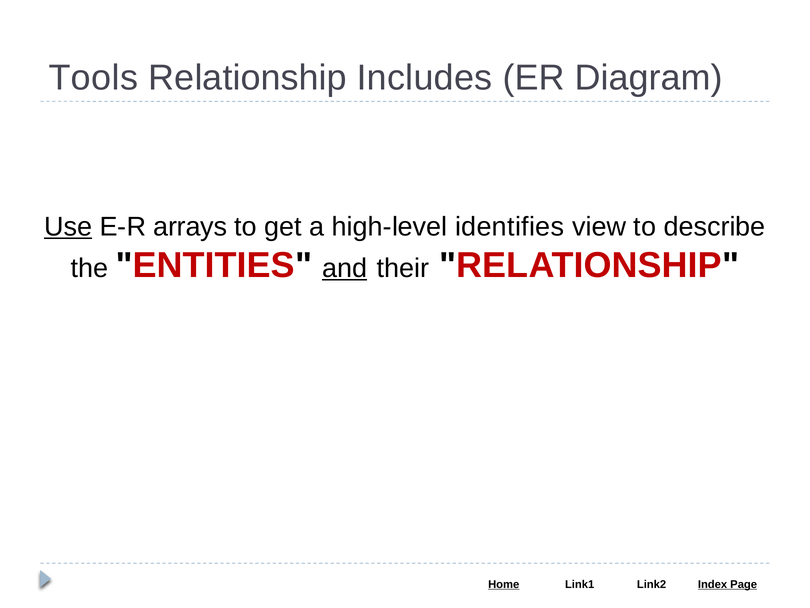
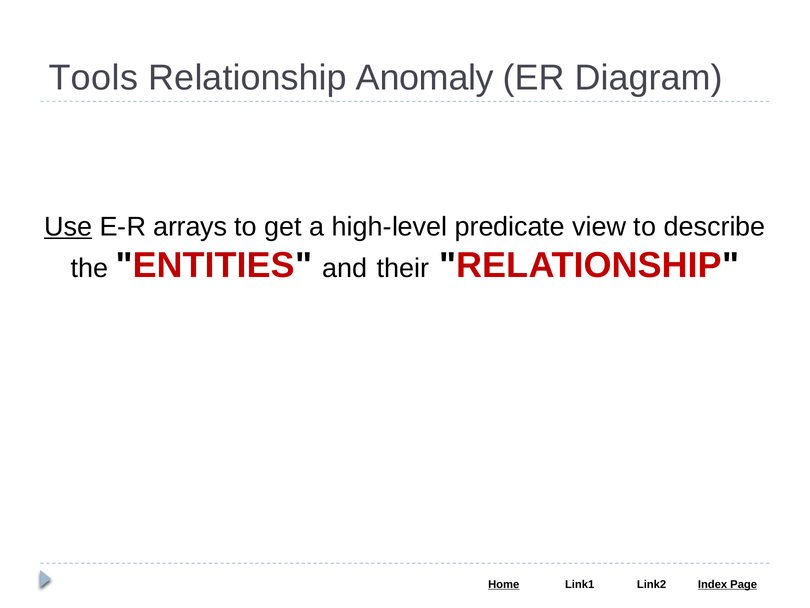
Includes: Includes -> Anomaly (425, 78)
identifies: identifies -> predicate (510, 227)
and underline: present -> none (345, 268)
